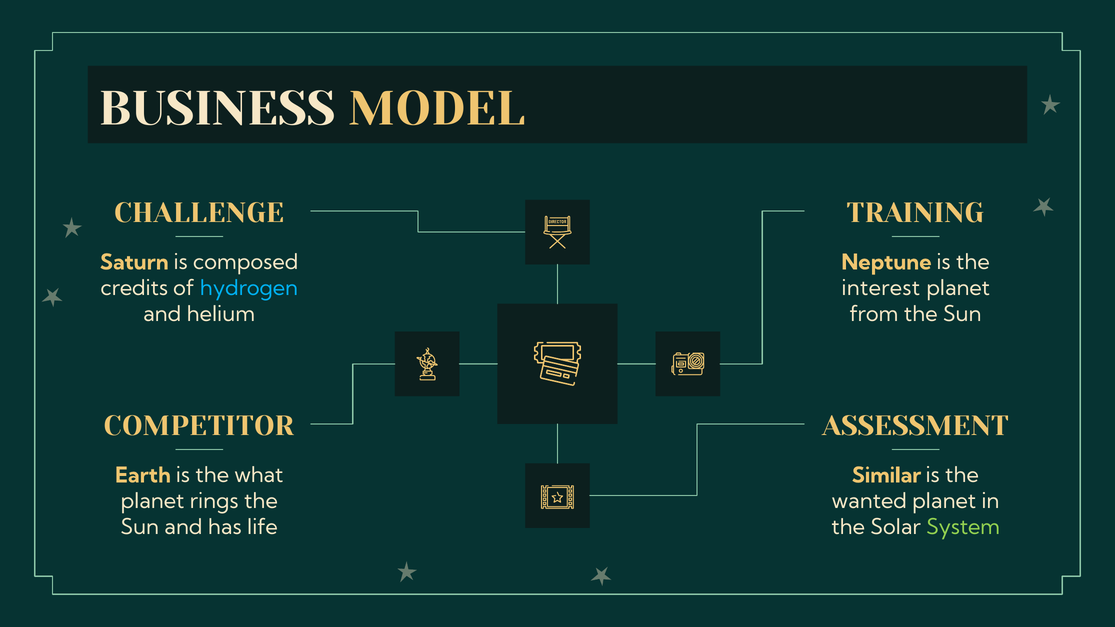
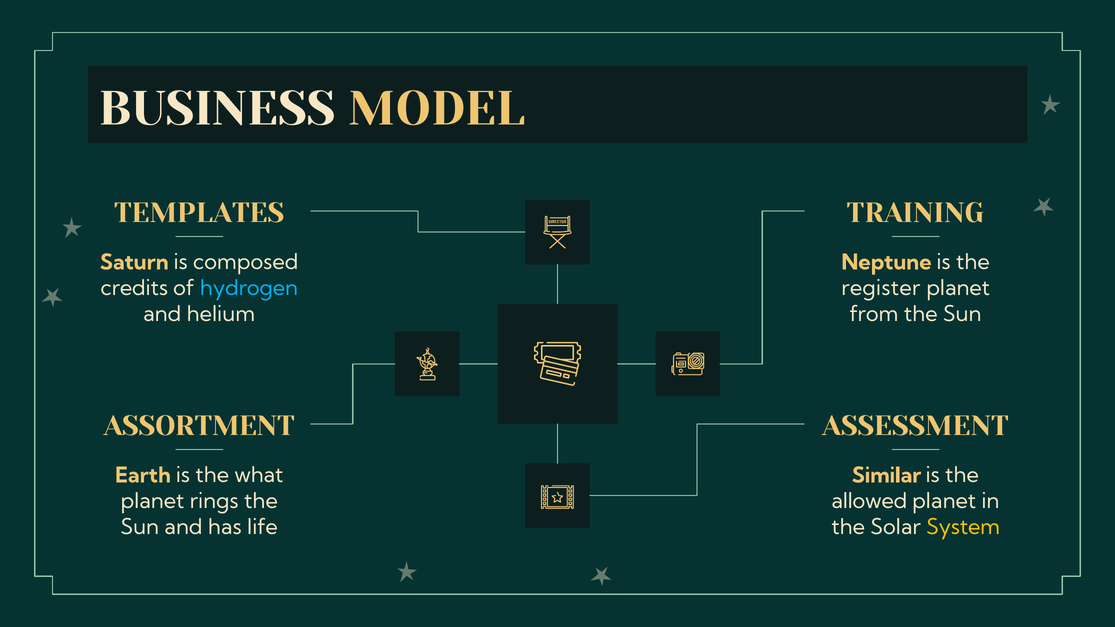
CHALLENGE: CHALLENGE -> TEMPLATES (199, 213)
interest: interest -> register (881, 288)
COMPETITOR: COMPETITOR -> ASSORTMENT (199, 426)
wanted: wanted -> allowed (869, 501)
System colour: light green -> yellow (963, 528)
